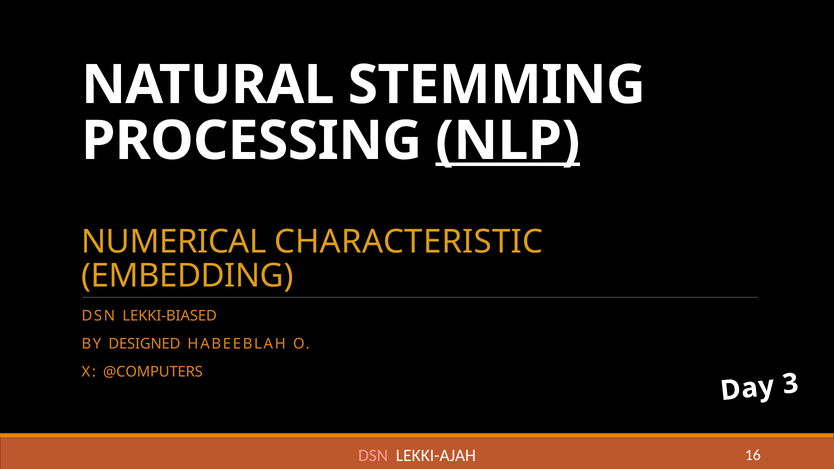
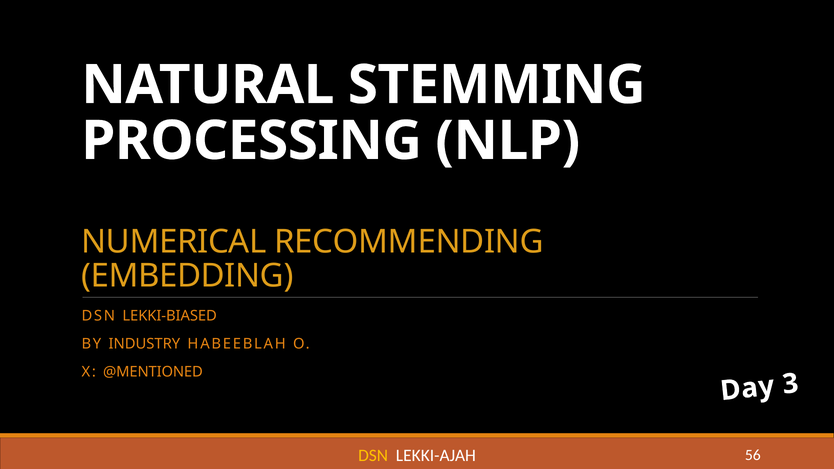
NLP underline: present -> none (508, 141)
CHARACTERISTIC: CHARACTERISTIC -> RECOMMENDING (409, 242)
DESIGNED: DESIGNED -> INDUSTRY (144, 344)
@COMPUTERS: @COMPUTERS -> @MENTIONED (153, 372)
DSN colour: pink -> yellow (373, 456)
16: 16 -> 56 (753, 455)
